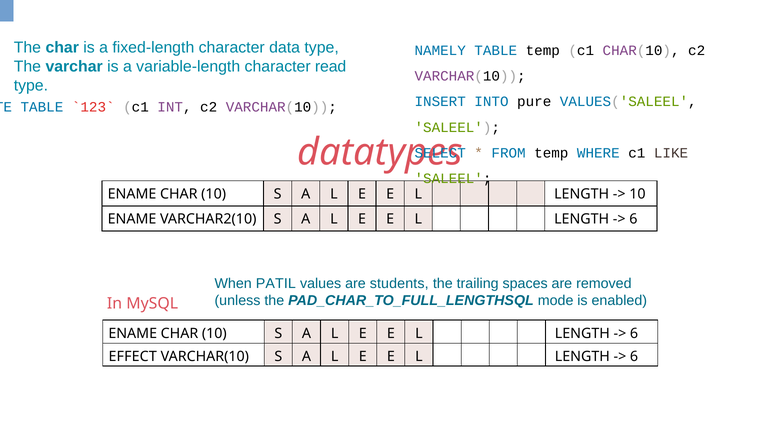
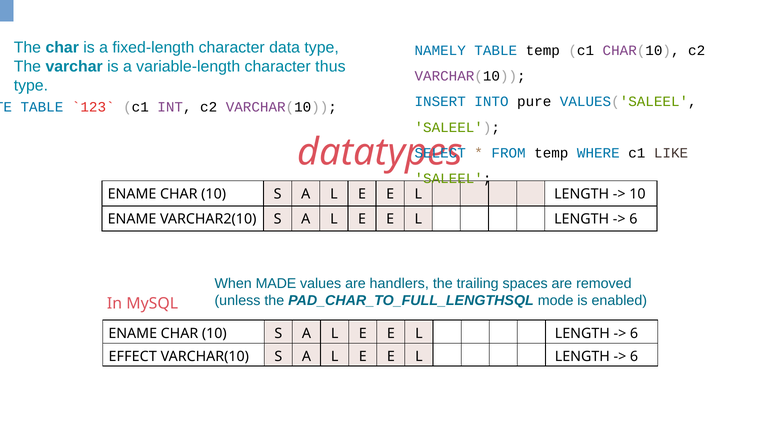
read: read -> thus (330, 66)
PATIL: PATIL -> MADE (276, 284)
students: students -> handlers (399, 284)
